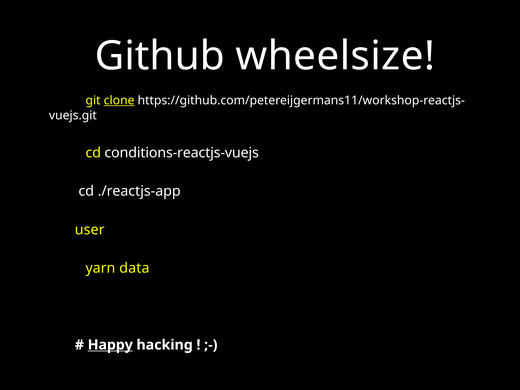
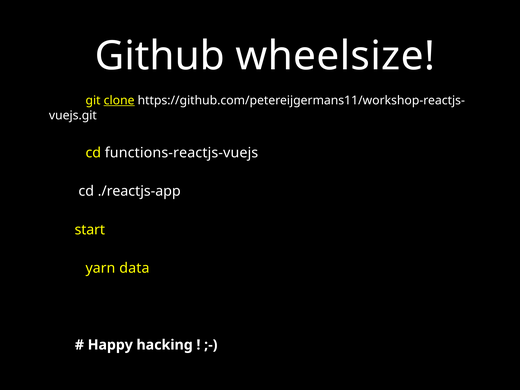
conditions-reactjs-vuejs: conditions-reactjs-vuejs -> functions-reactjs-vuejs (182, 153)
user: user -> start (90, 230)
Happy underline: present -> none (110, 345)
